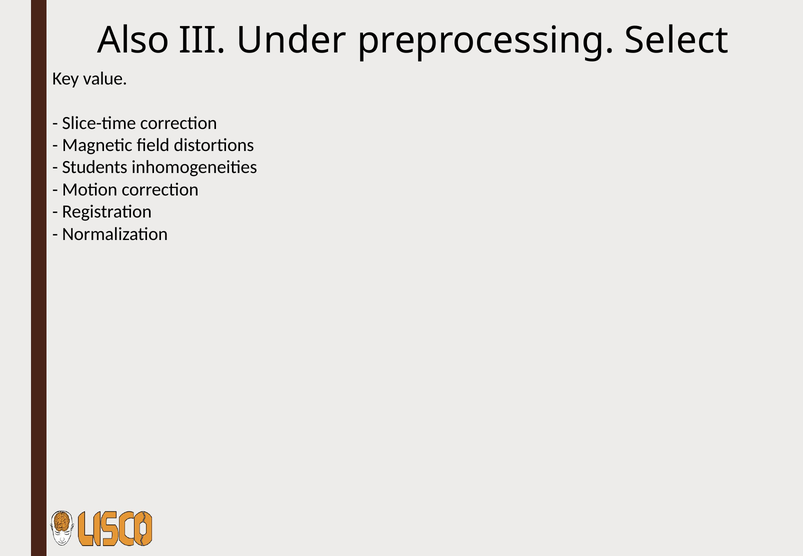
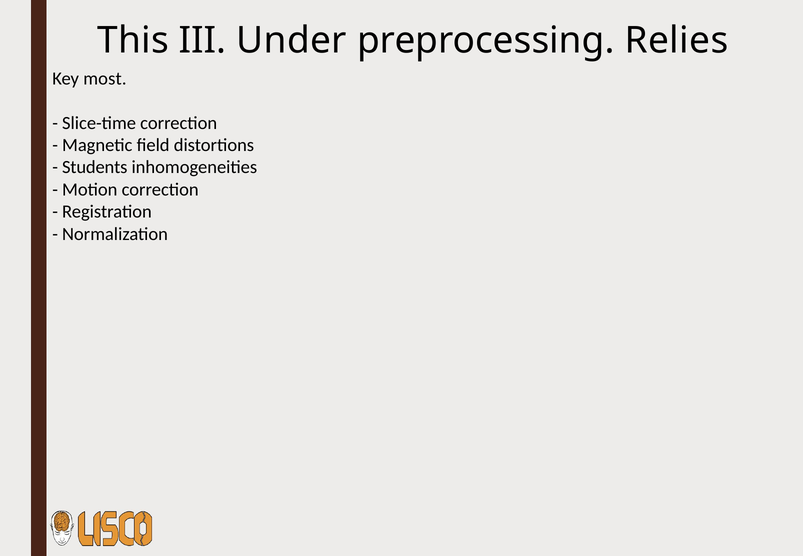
Also: Also -> This (133, 41)
Select: Select -> Relies (676, 41)
value: value -> most (105, 78)
